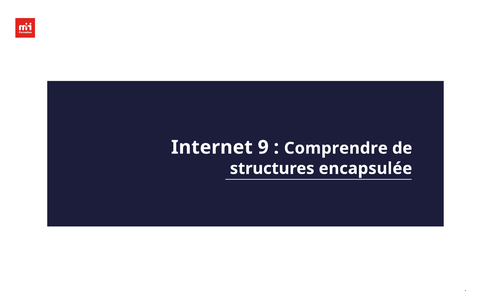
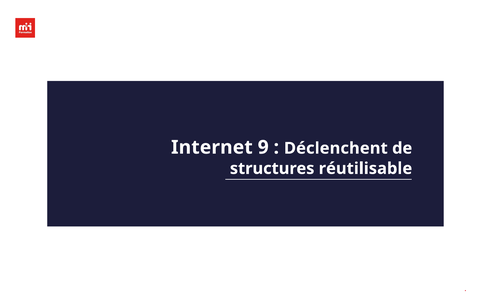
Comprendre: Comprendre -> Déclenchent (336, 148)
encapsulée: encapsulée -> réutilisable (365, 168)
